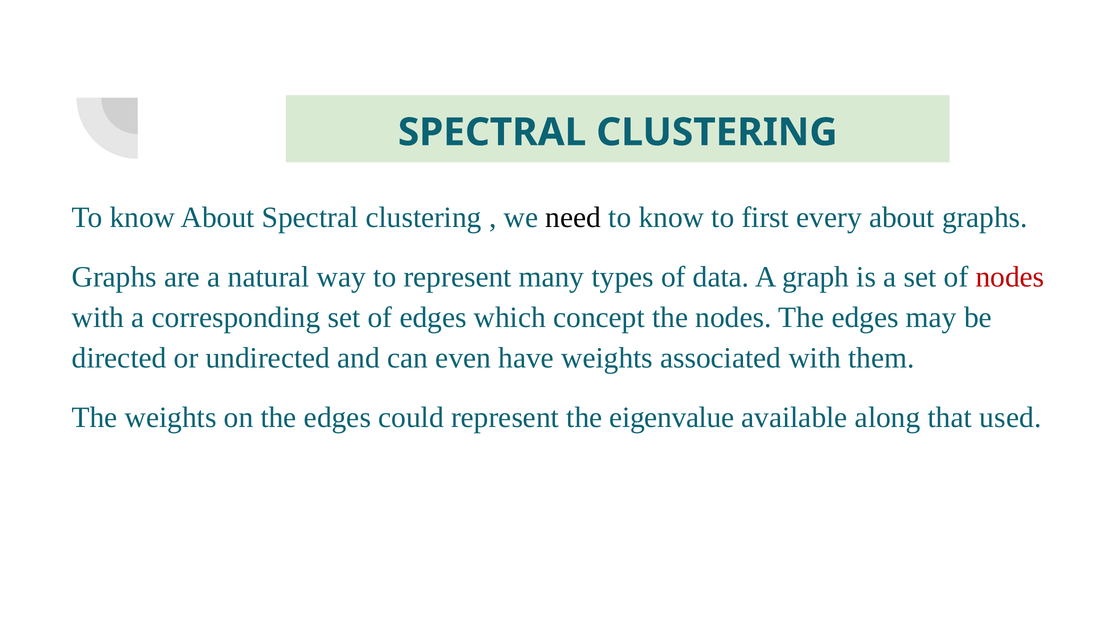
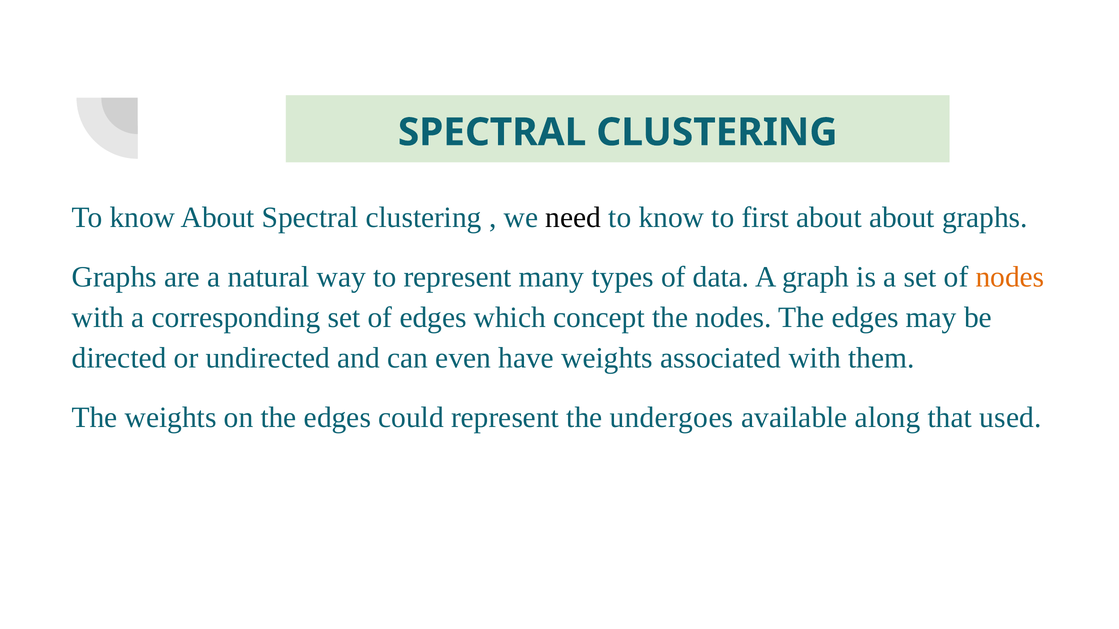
first every: every -> about (829, 218)
nodes colour: red -> orange (1010, 277)
eigenvalue: eigenvalue -> undergoes (672, 418)
